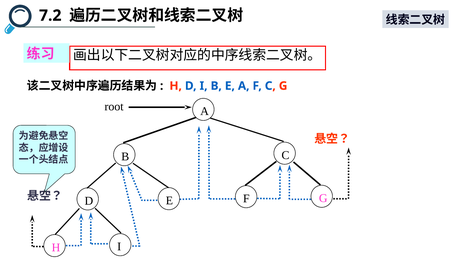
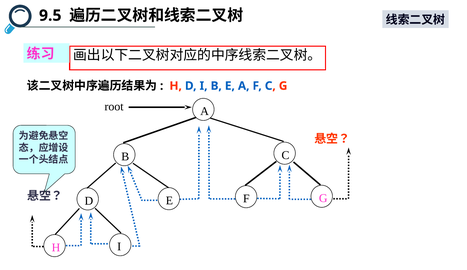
7.2: 7.2 -> 9.5 (50, 16)
